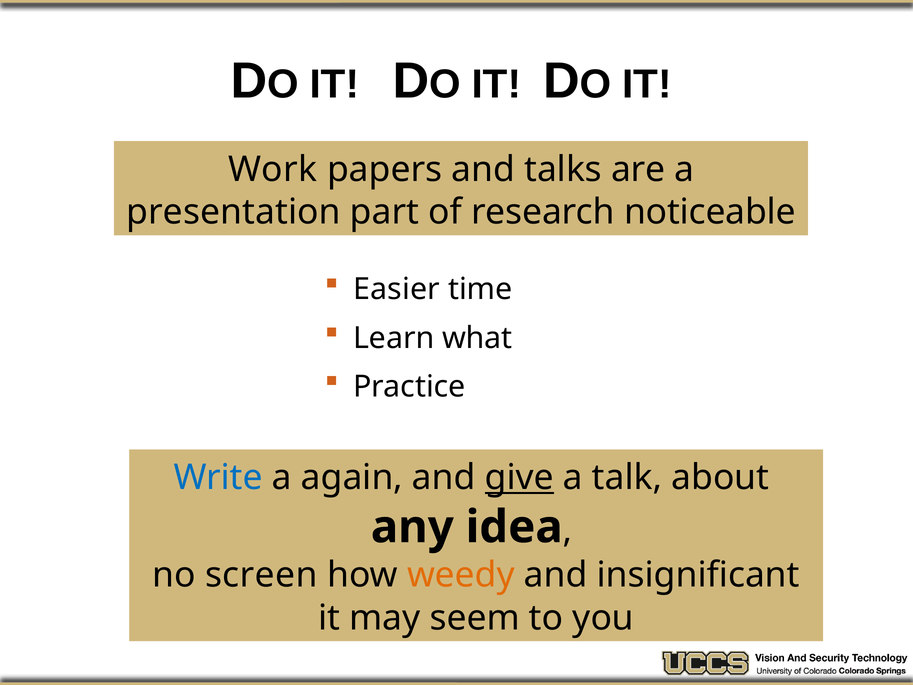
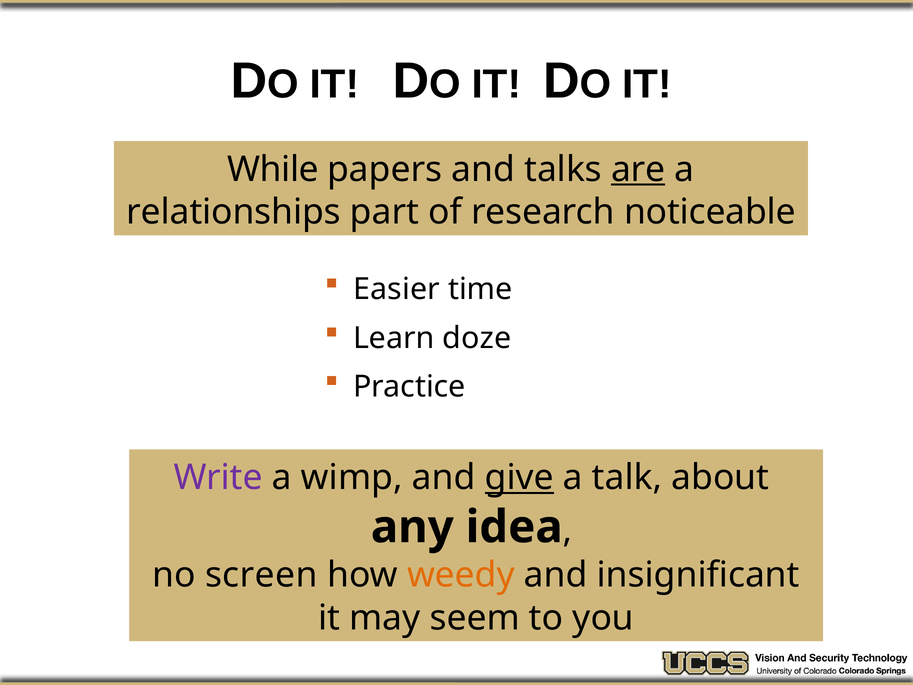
Work: Work -> While (273, 169)
are underline: none -> present (638, 169)
presentation: presentation -> relationships (234, 212)
what: what -> doze (477, 338)
Write colour: blue -> purple (218, 478)
again: again -> wimp (352, 478)
